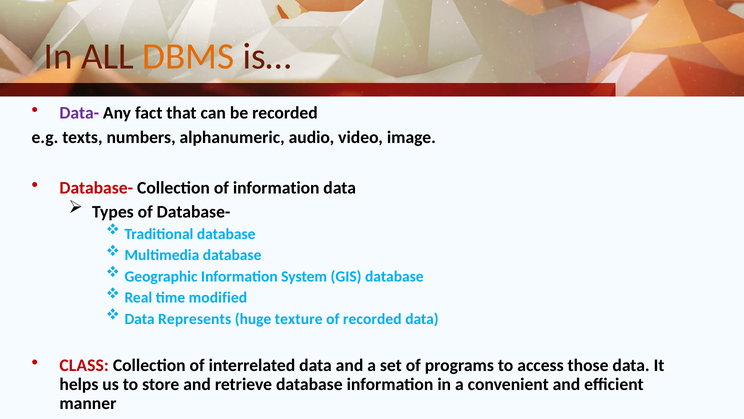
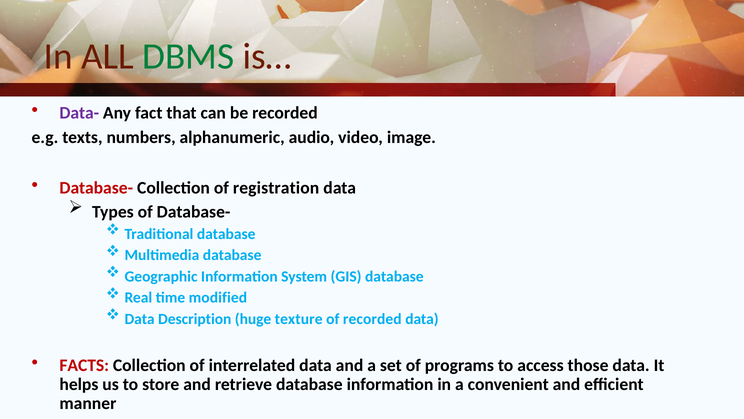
DBMS colour: orange -> green (188, 57)
of information: information -> registration (276, 188)
Represents: Represents -> Description (195, 319)
CLASS: CLASS -> FACTS (84, 365)
